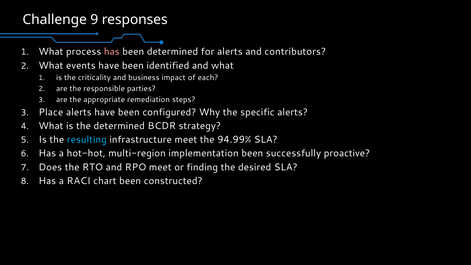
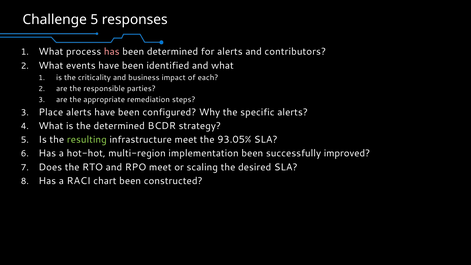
Challenge 9: 9 -> 5 (94, 20)
resulting colour: light blue -> light green (87, 140)
94.99%: 94.99% -> 93.05% (234, 140)
proactive: proactive -> improved (347, 153)
finding: finding -> scaling (202, 167)
